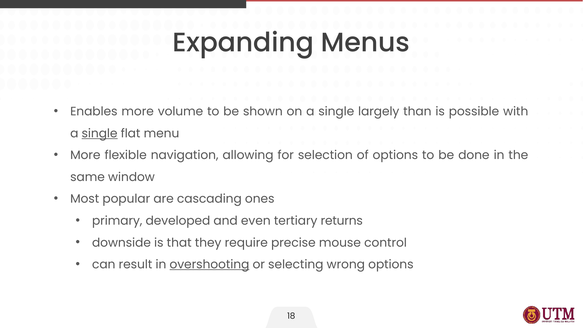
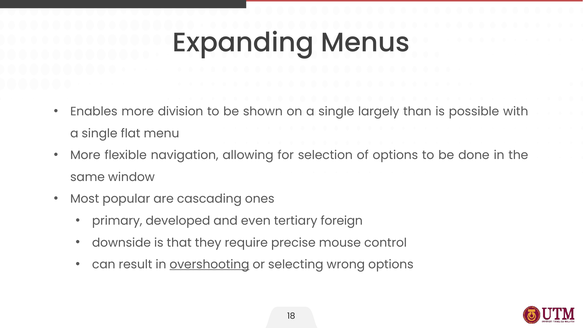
volume: volume -> division (181, 111)
single underline: present -> none (100, 133)
returns: returns -> foreign (342, 221)
